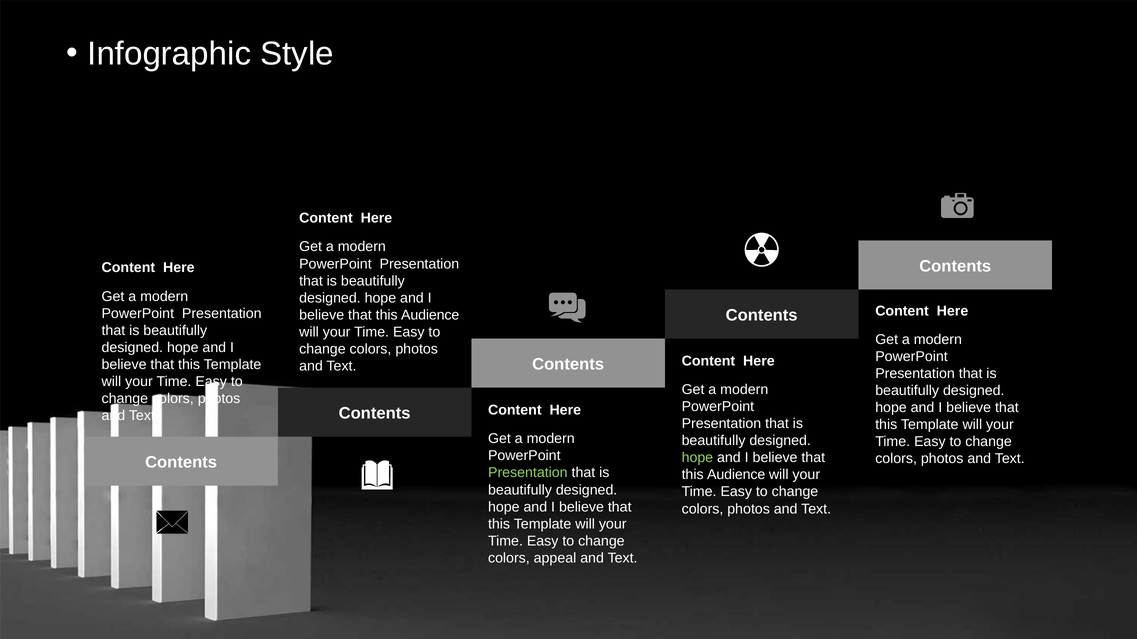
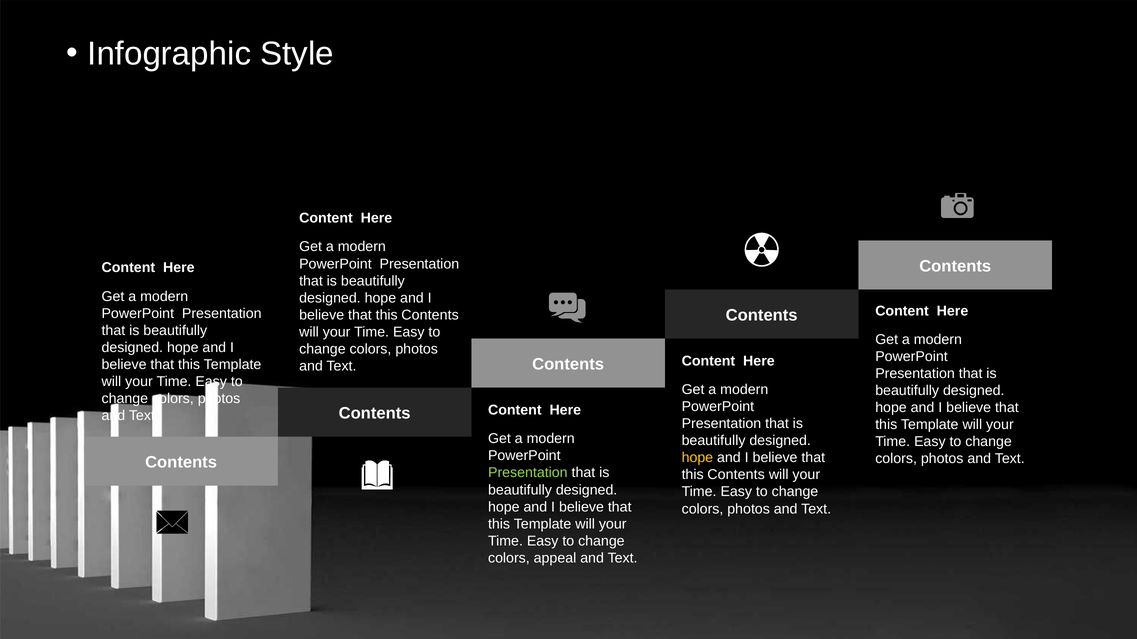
Audience: Audience -> Contents (430, 315)
hope colour: light green -> yellow (697, 458)
Audience: Audience -> Contents (736, 475)
